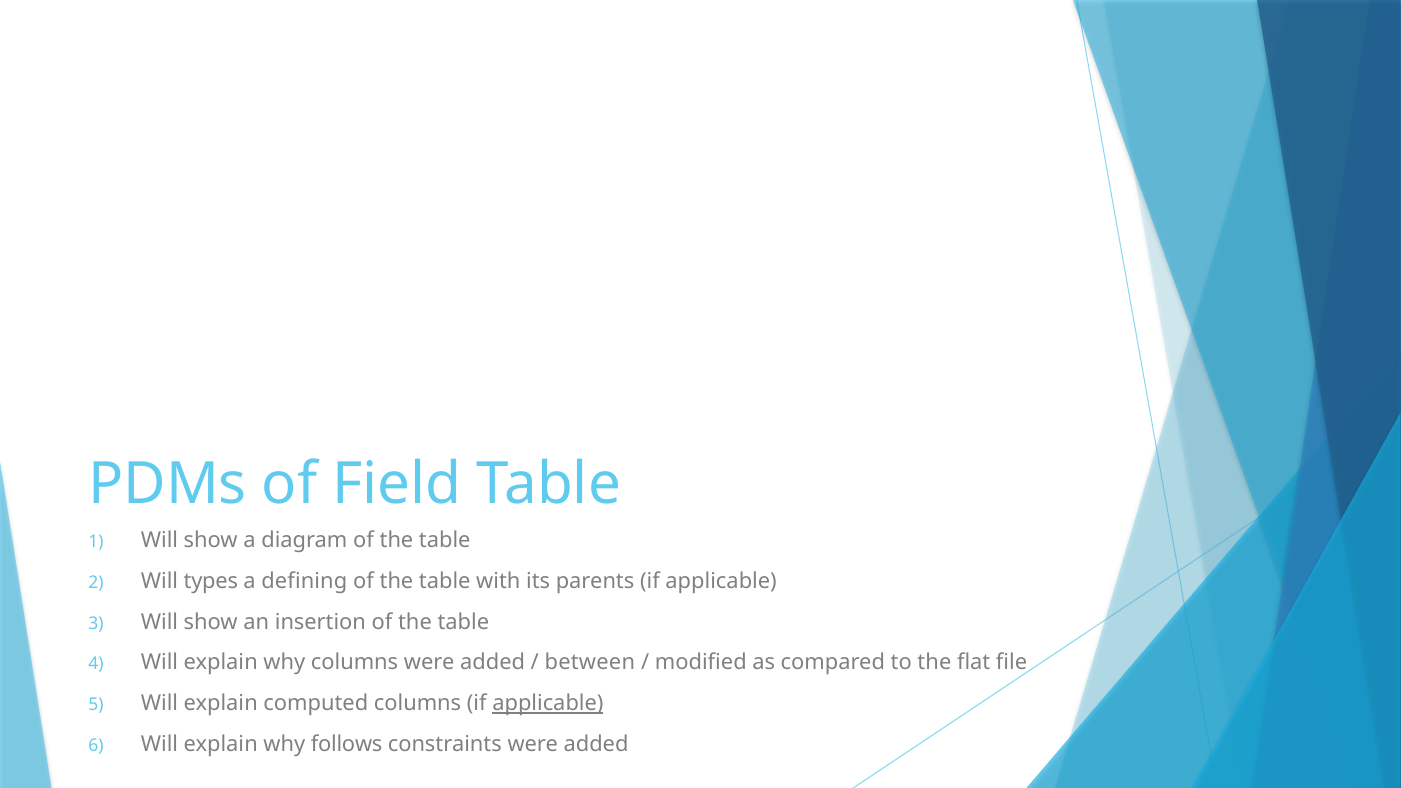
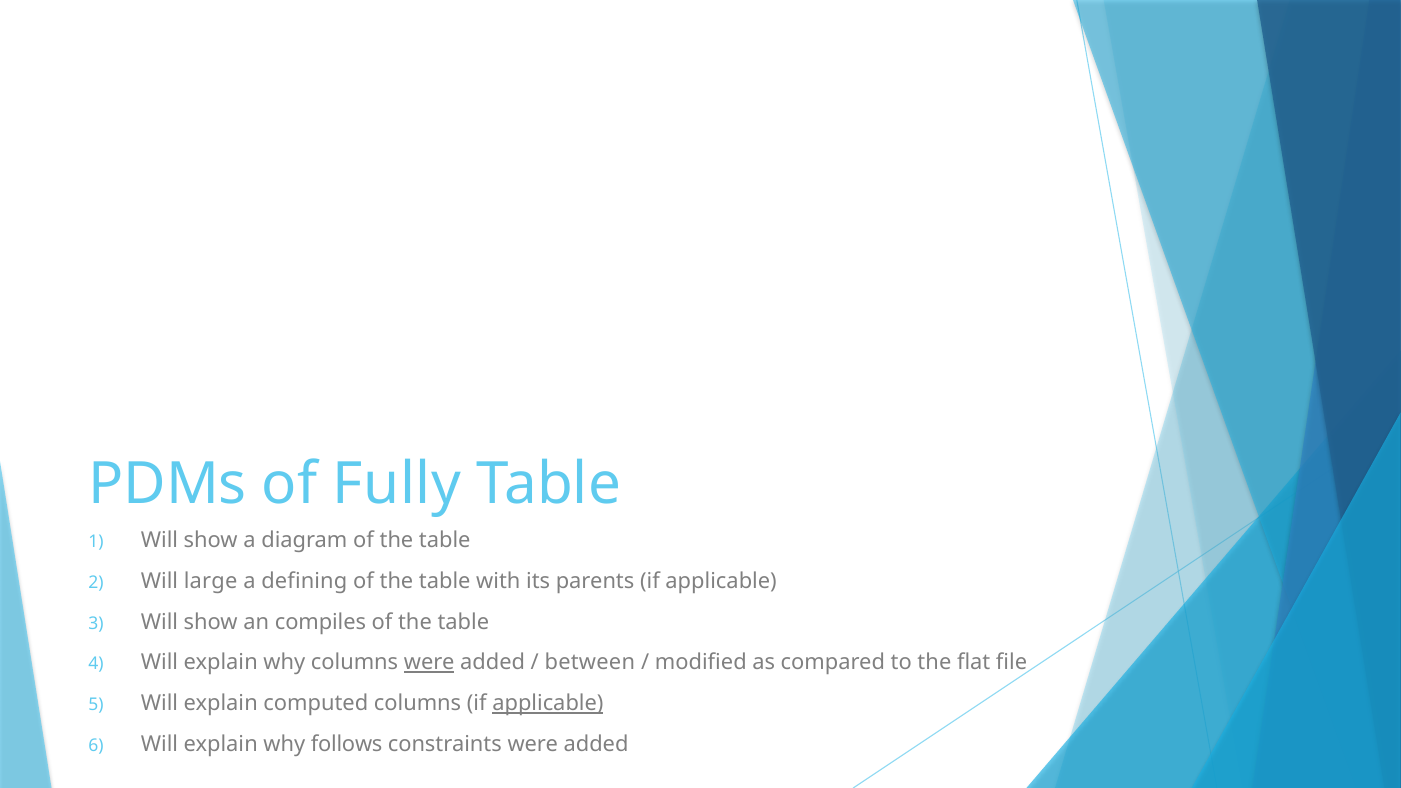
Field: Field -> Fully (397, 484)
types: types -> large (211, 581)
insertion: insertion -> compiles (320, 622)
were underline: none -> present (429, 663)
